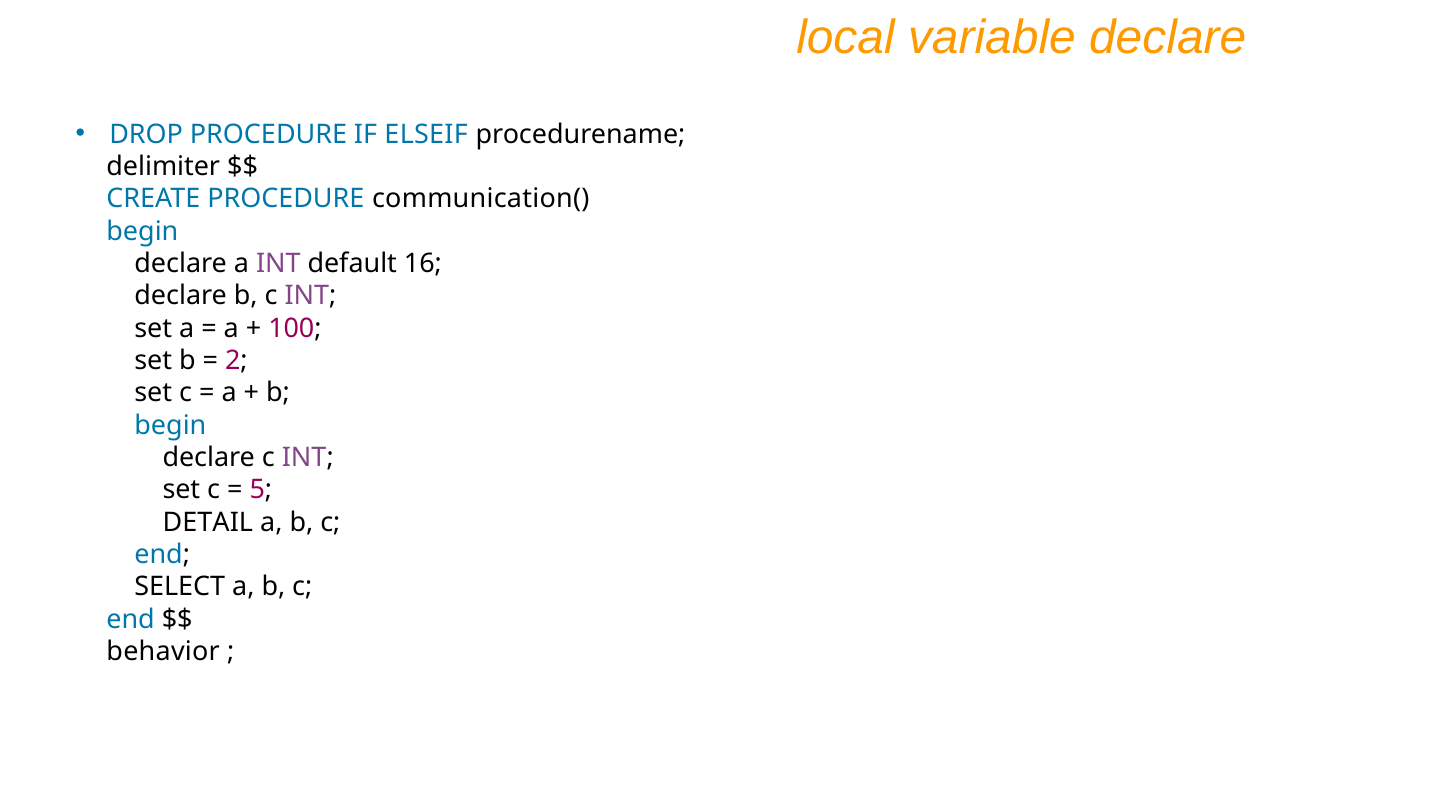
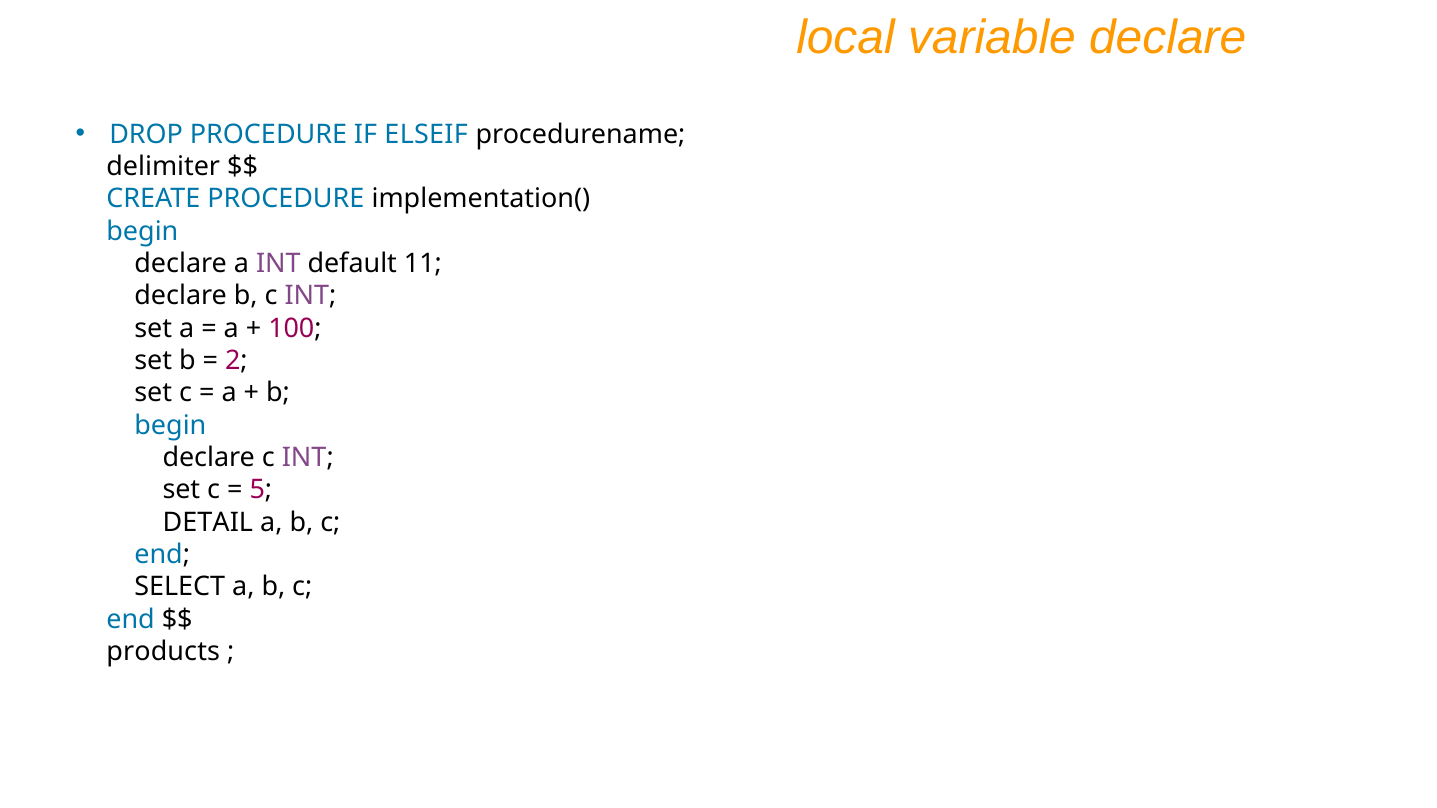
communication(: communication( -> implementation( (481, 199)
16: 16 -> 11 (423, 264)
behavior: behavior -> products (163, 652)
